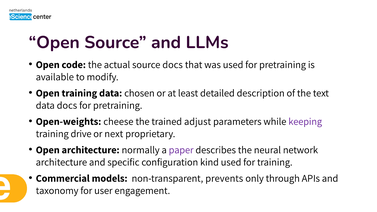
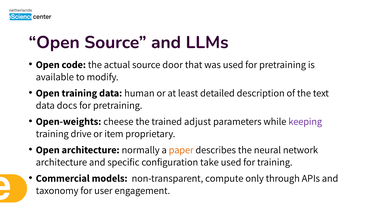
source docs: docs -> door (173, 65)
chosen: chosen -> human (139, 93)
next: next -> item (114, 134)
paper colour: purple -> orange (181, 150)
kind: kind -> take (209, 162)
prevents: prevents -> compute (224, 178)
